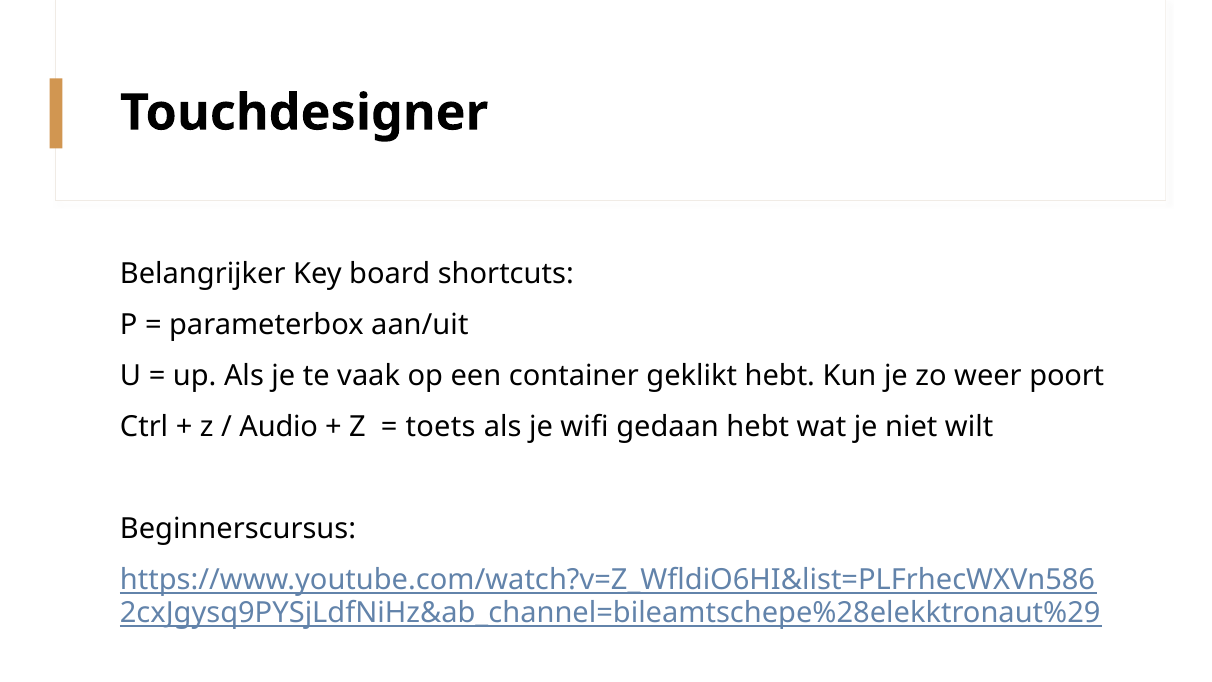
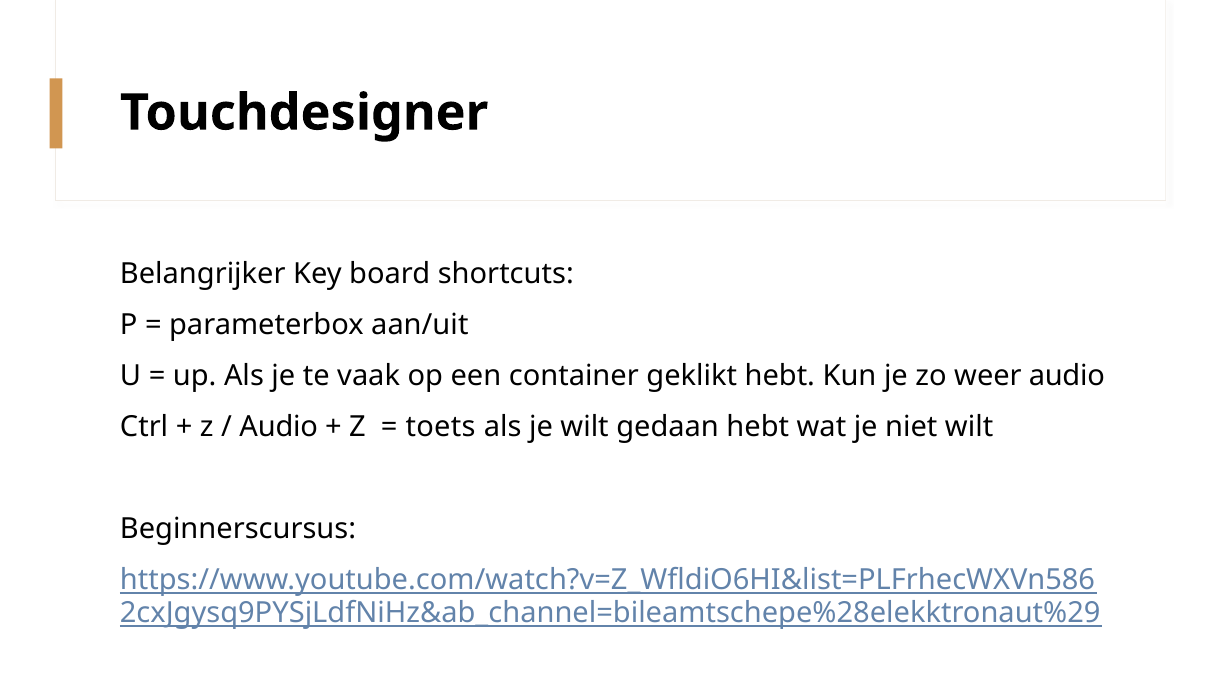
weer poort: poort -> audio (1067, 376)
je wifi: wifi -> wilt (585, 427)
